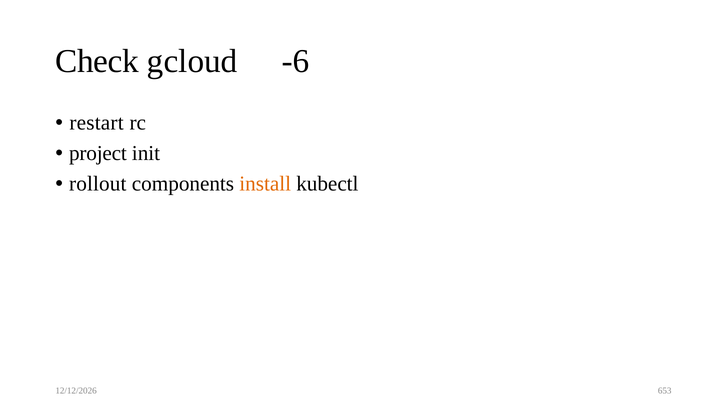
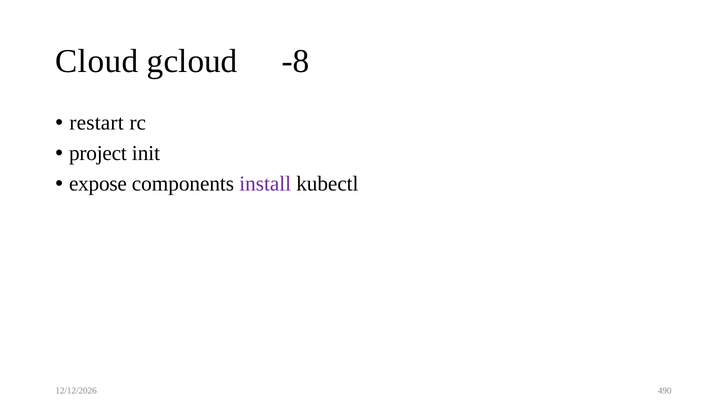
Check: Check -> Cloud (97, 61)
-6: -6 -> -8 (296, 61)
rollout: rollout -> expose (98, 184)
install colour: orange -> purple (265, 184)
653: 653 -> 490 (665, 391)
